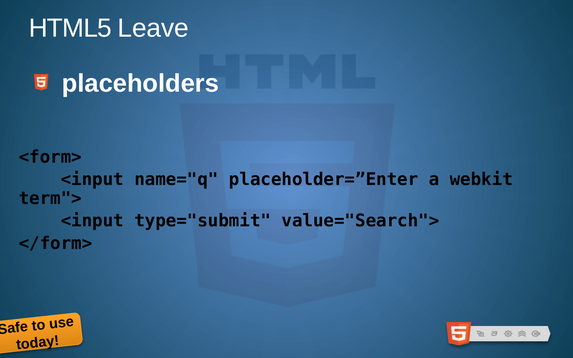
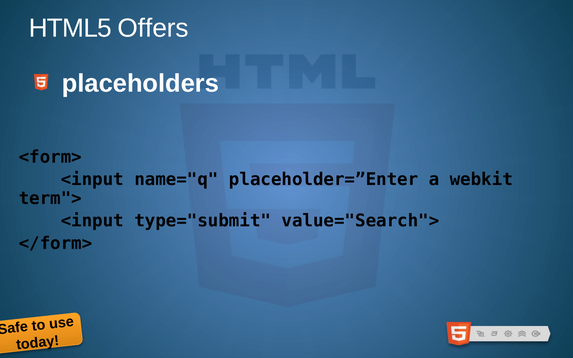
Leave: Leave -> Offers (153, 28)
